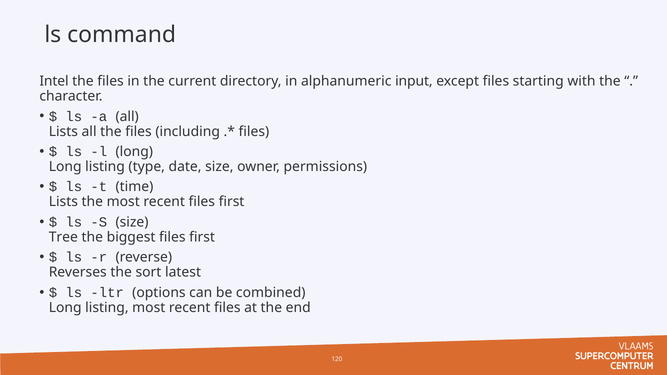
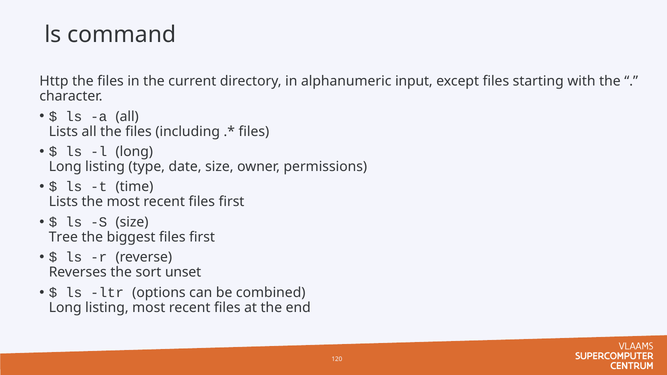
Intel: Intel -> Http (54, 81)
latest: latest -> unset (183, 272)
